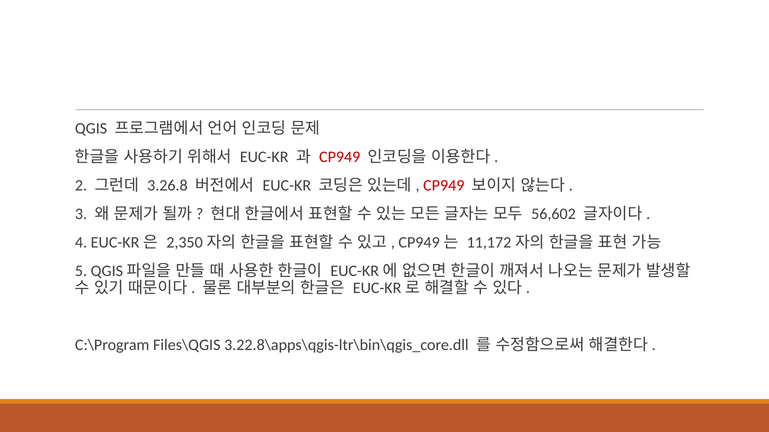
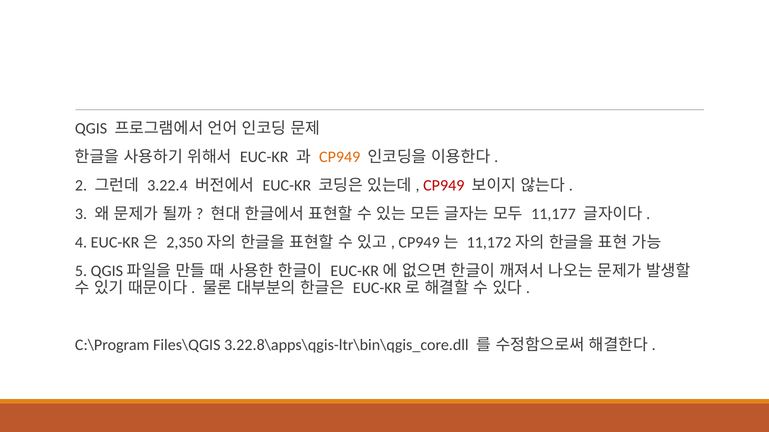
CP949 colour: red -> orange (340, 157)
3.26.8: 3.26.8 -> 3.22.4 (167, 186)
56,602: 56,602 -> 11,177 (554, 214)
